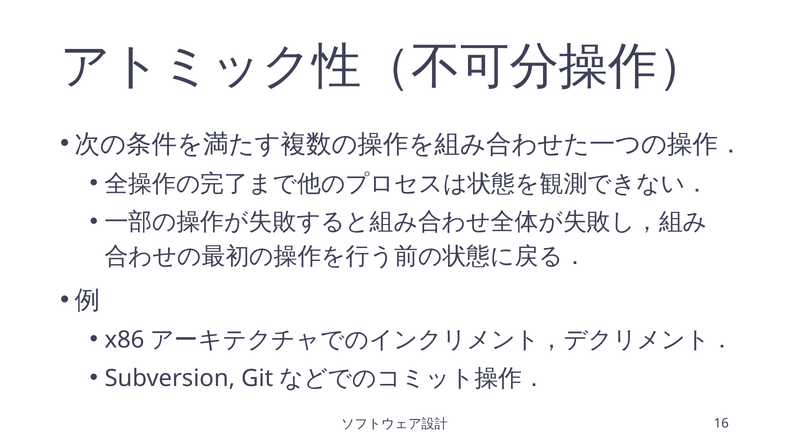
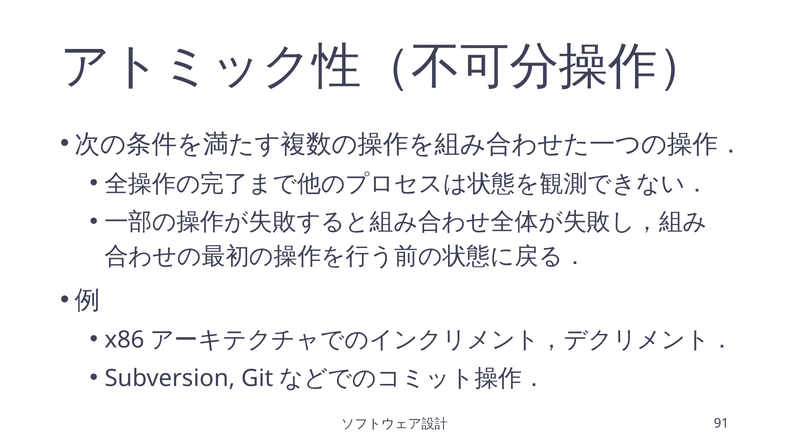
16: 16 -> 91 (721, 423)
